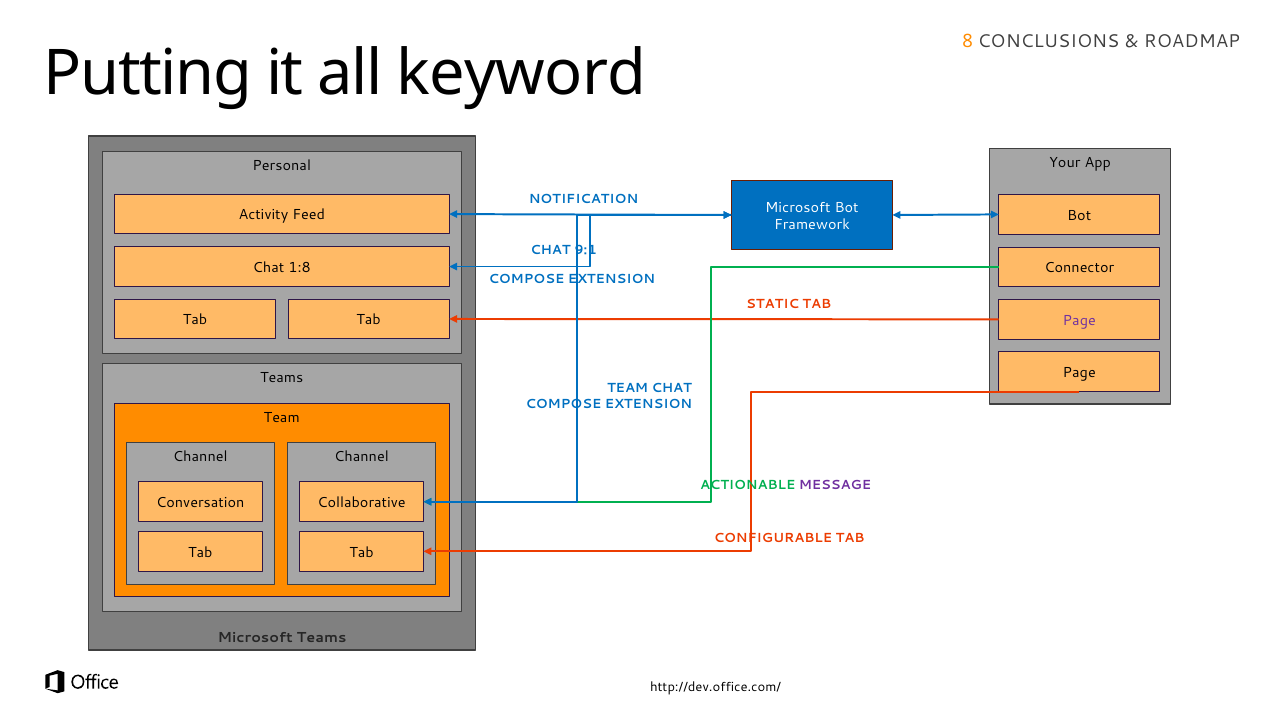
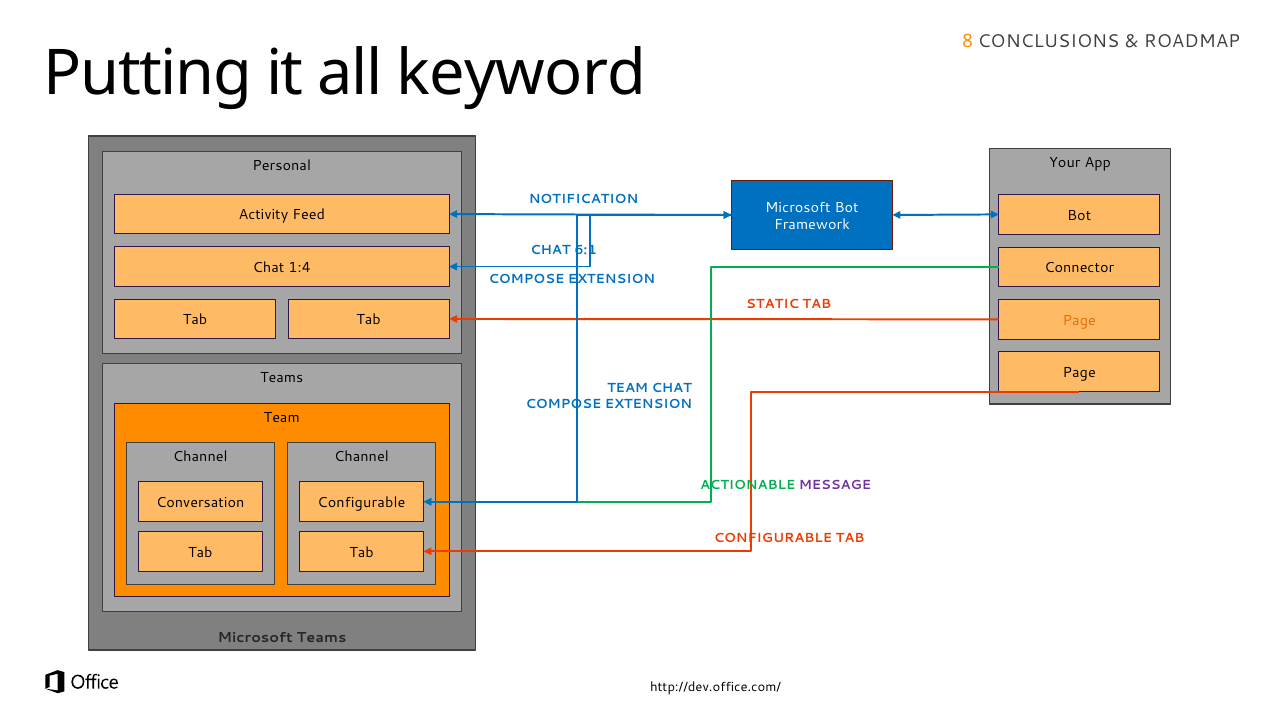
9:1: 9:1 -> 6:1 (586, 250)
1:8: 1:8 -> 1:4 (300, 268)
Page colour: purple -> orange (1079, 320)
Collaborative: Collaborative -> Configurable (361, 503)
